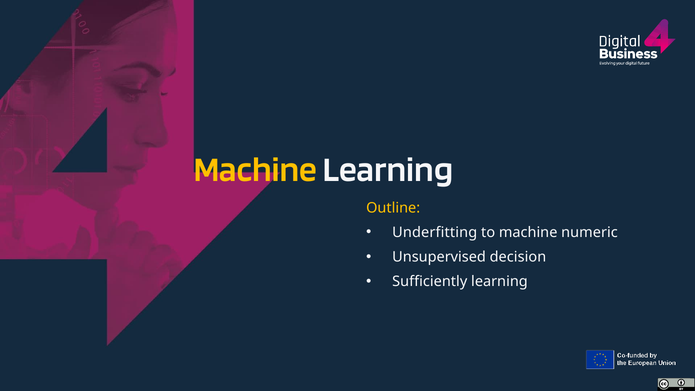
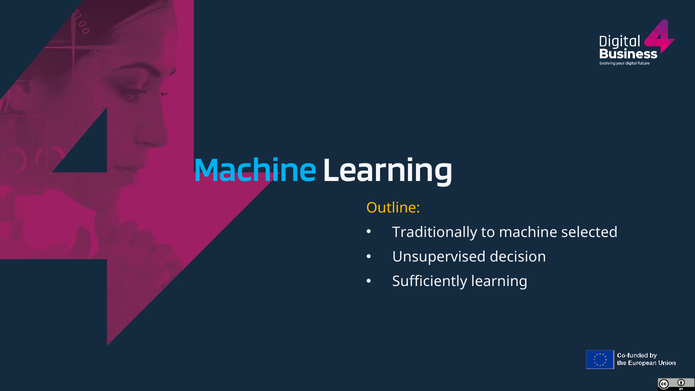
Machine colour: yellow -> light blue (255, 169)
Underfitting: Underfitting -> Traditionally (435, 232)
numeric: numeric -> selected (589, 232)
